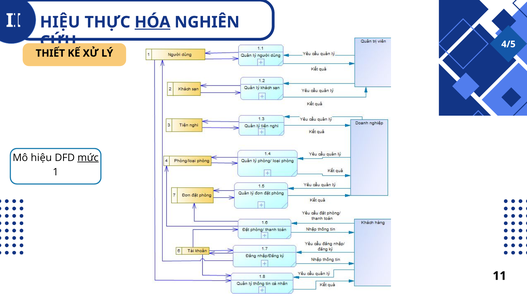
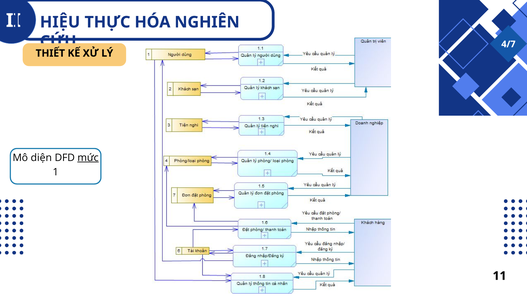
HÓA underline: present -> none (152, 22)
4/5: 4/5 -> 4/7 (508, 44)
Mô hiệu: hiệu -> diện (41, 157)
